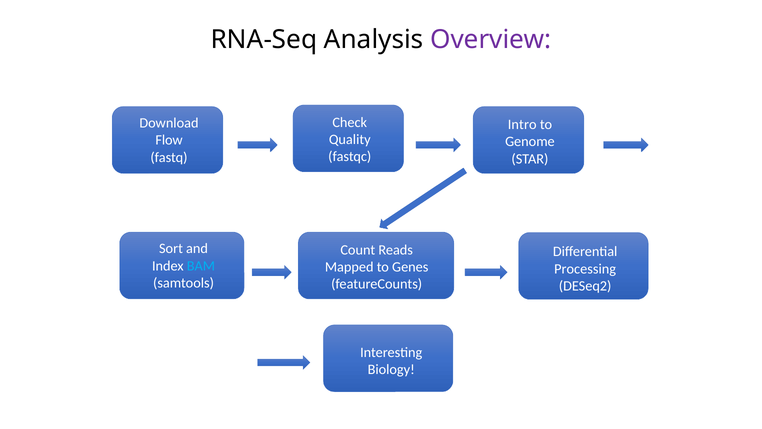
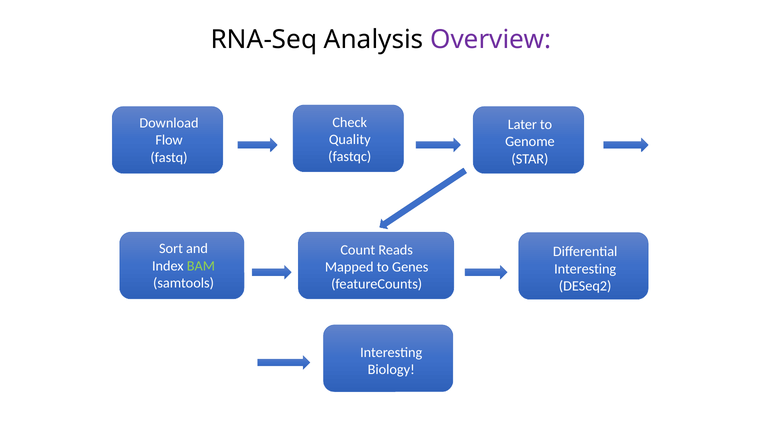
Intro: Intro -> Later (522, 124)
BAM colour: light blue -> light green (201, 266)
Processing: Processing -> Interesting (585, 269)
